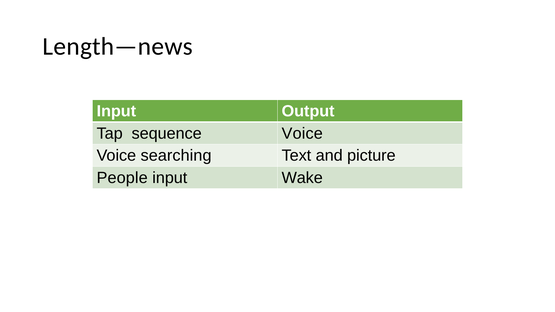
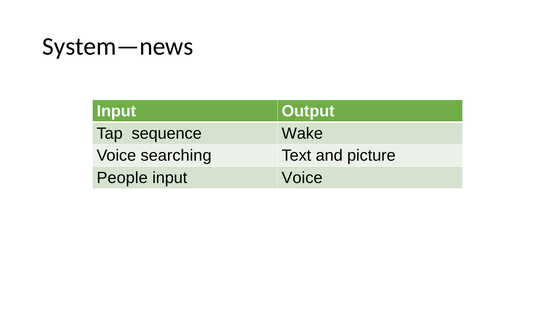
Length—news: Length—news -> System—news (118, 47)
sequence Voice: Voice -> Wake (302, 133)
input Wake: Wake -> Voice (302, 178)
